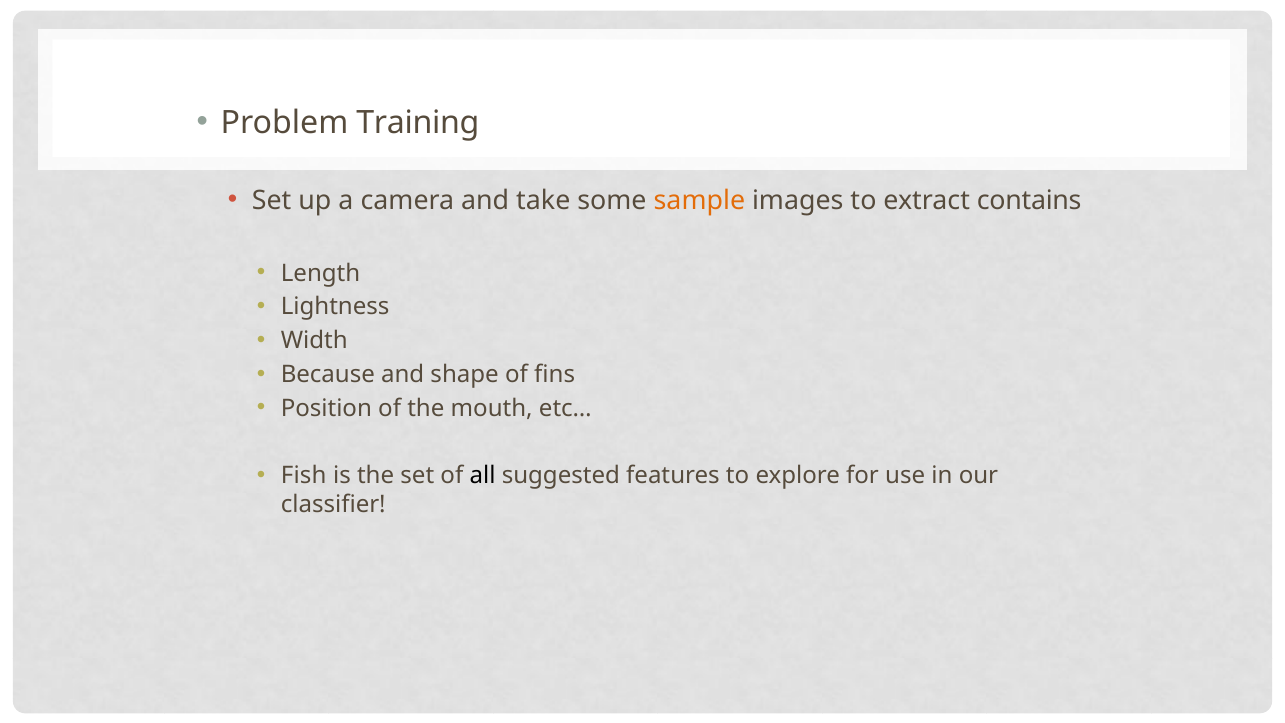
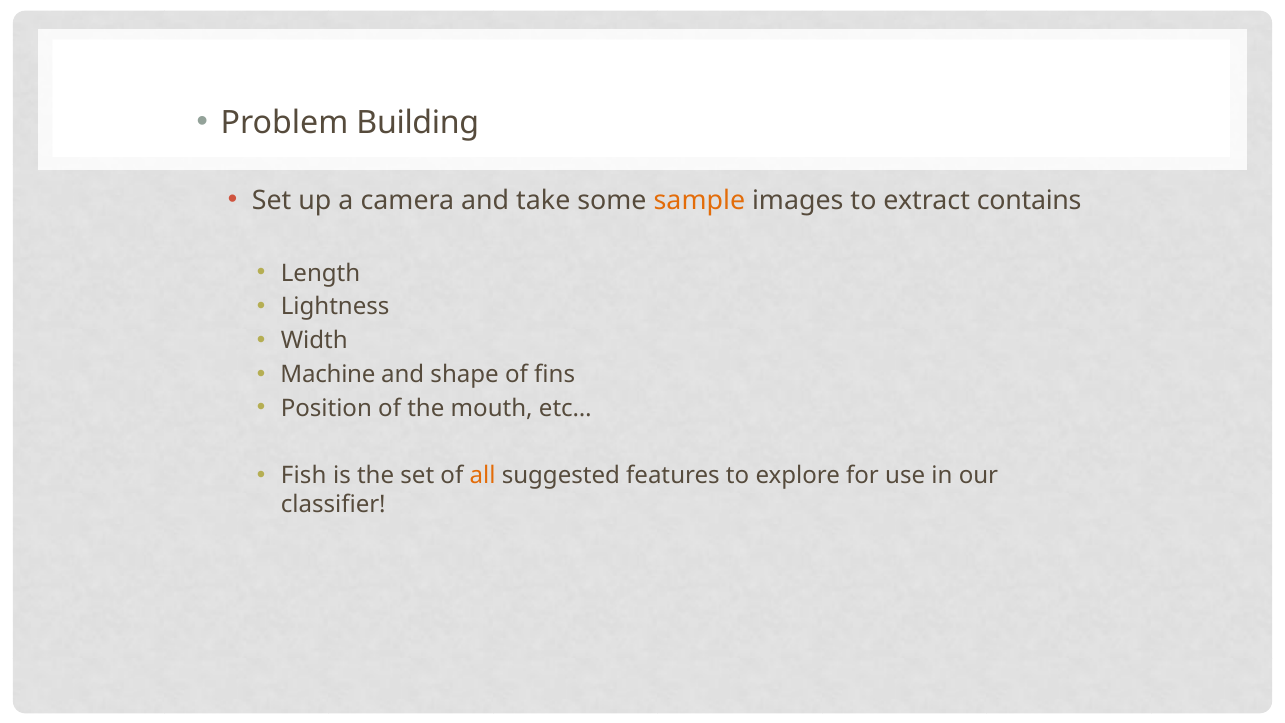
Training: Training -> Building (418, 123)
Because: Because -> Machine (328, 374)
all colour: black -> orange (483, 476)
